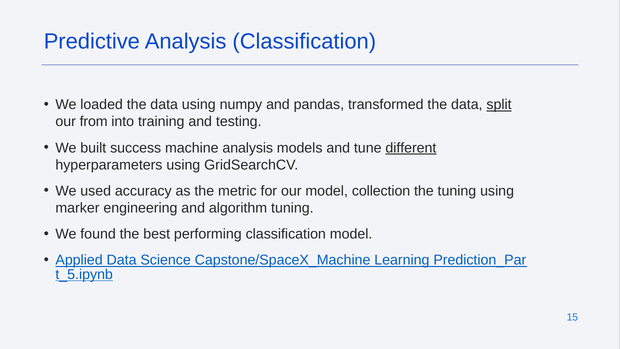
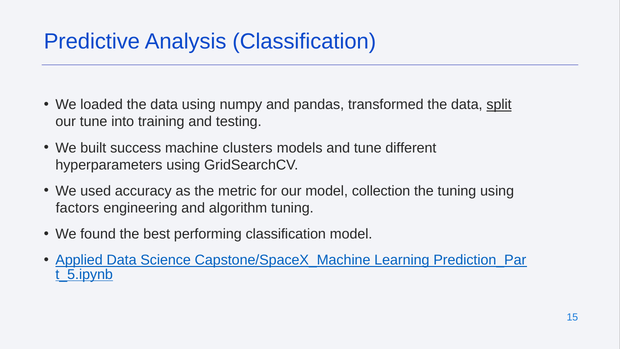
our from: from -> tune (94, 122)
machine analysis: analysis -> clusters (248, 148)
different underline: present -> none (411, 148)
marker: marker -> factors (77, 208)
